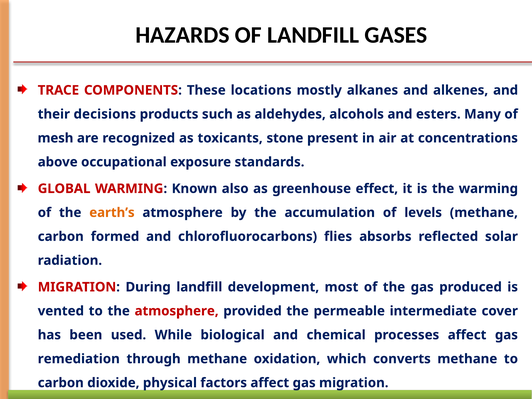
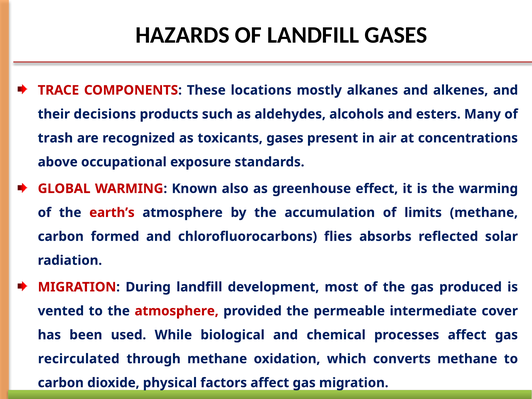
mesh: mesh -> trash (55, 138)
toxicants stone: stone -> gases (285, 138)
earth’s colour: orange -> red (112, 213)
levels: levels -> limits (423, 213)
remediation: remediation -> recirculated (79, 359)
